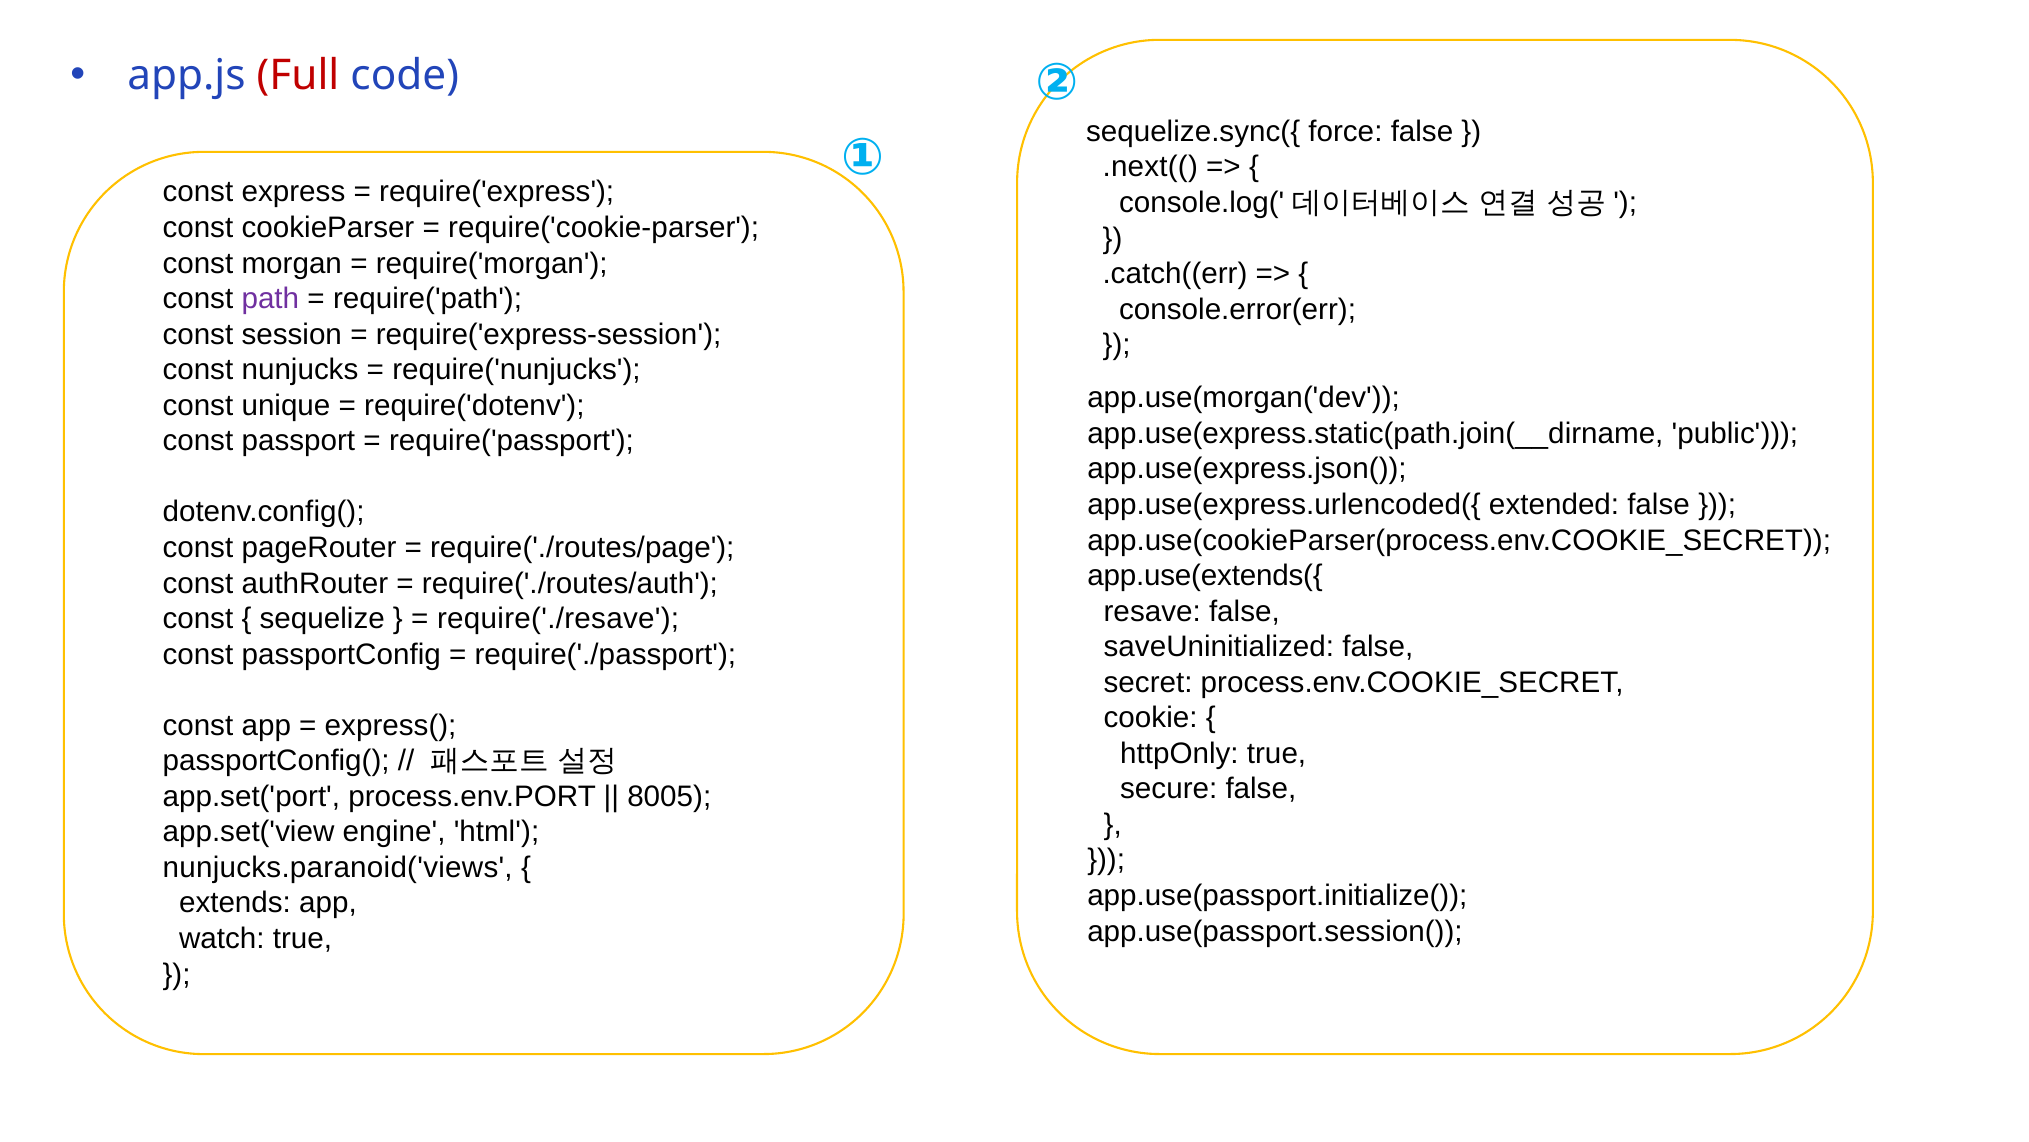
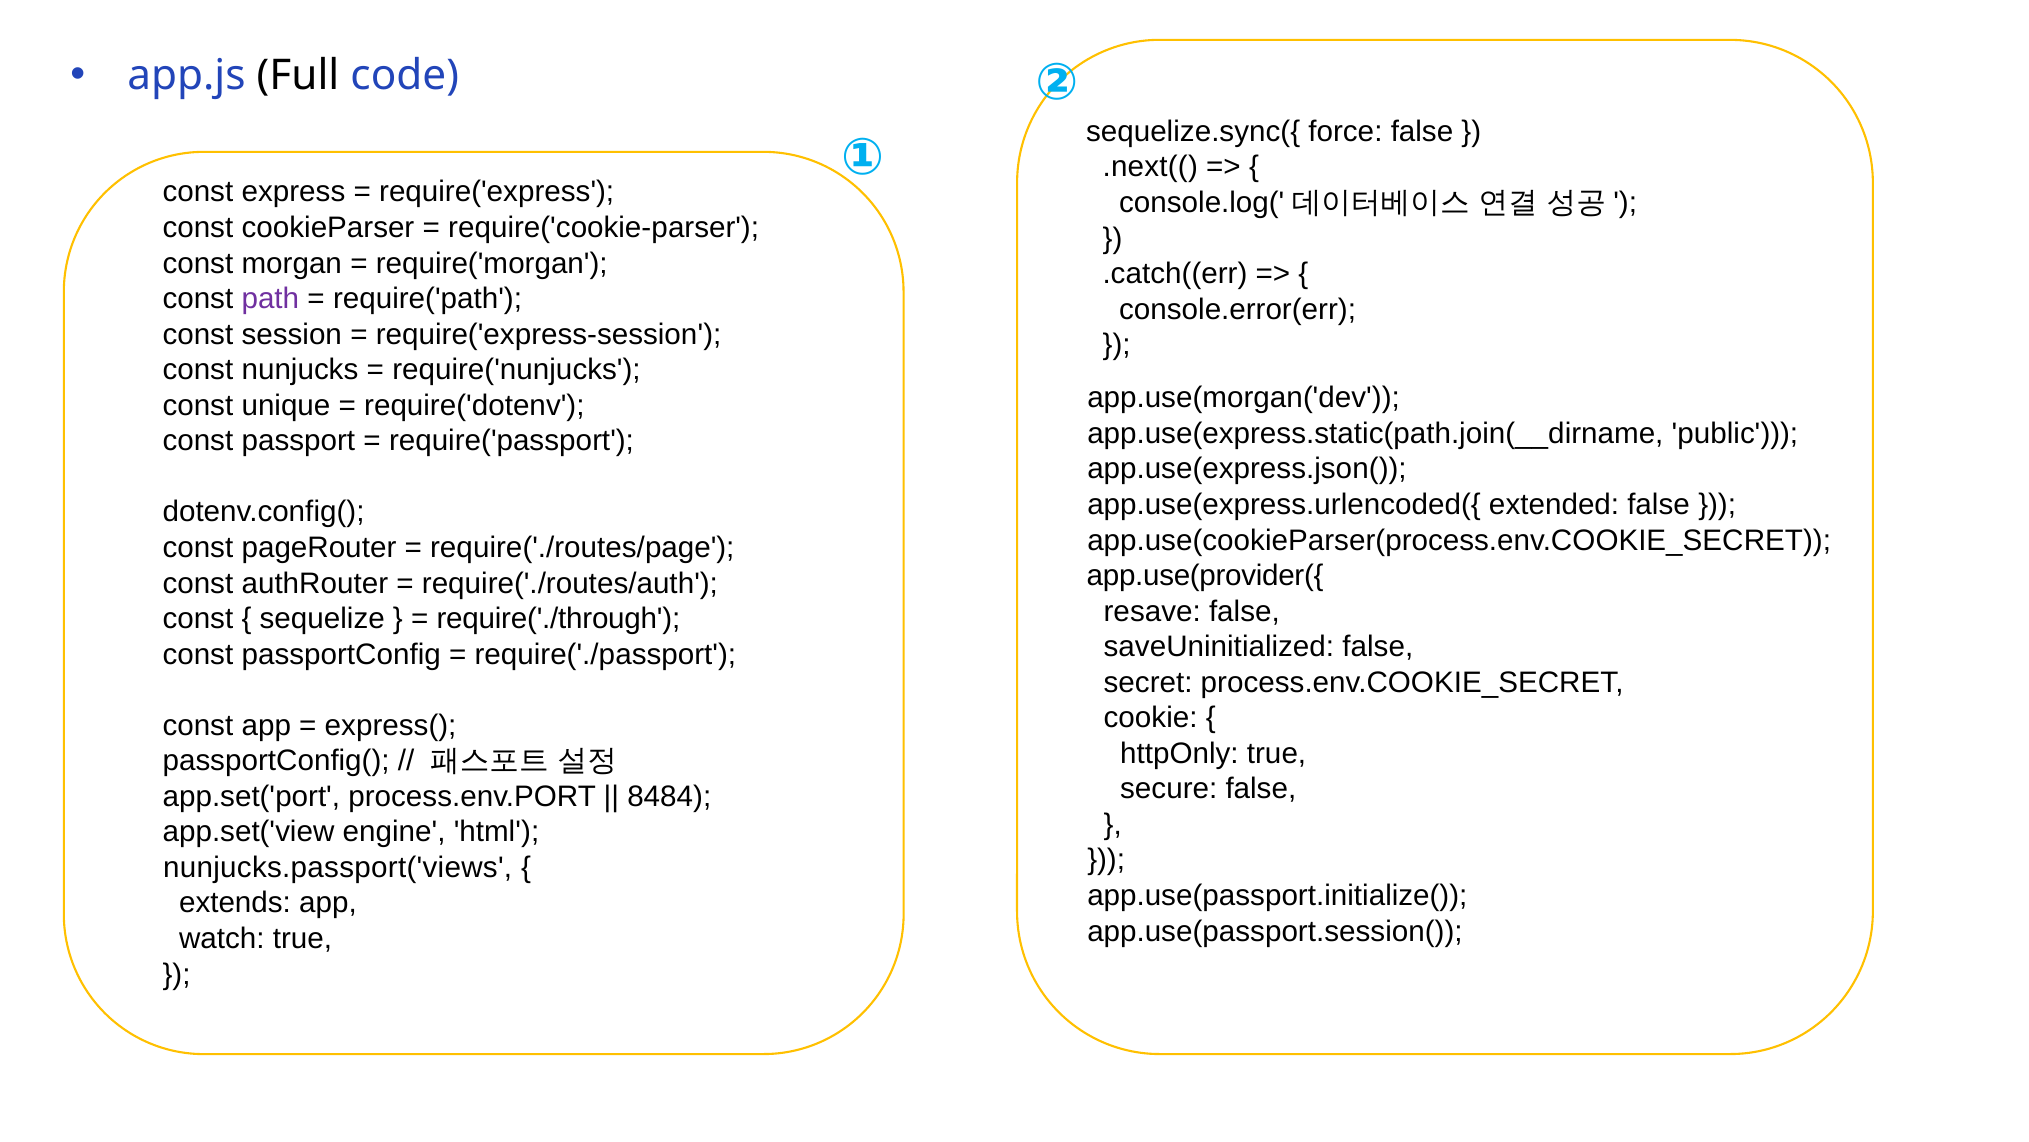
Full colour: red -> black (298, 76)
app.use(extends({: app.use(extends({ -> app.use(provider({ (1205, 575)
require('./resave: require('./resave -> require('./through (558, 618)
8005: 8005 -> 8484 (669, 796)
nunjucks.paranoid('views: nunjucks.paranoid('views -> nunjucks.passport('views (338, 867)
